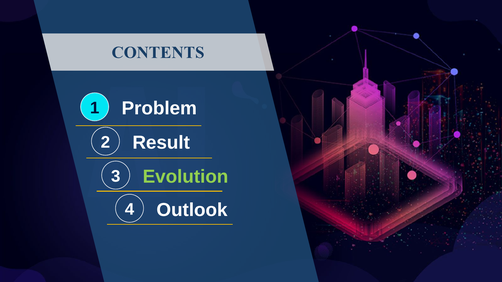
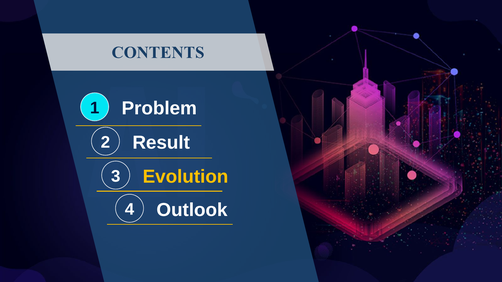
Evolution colour: light green -> yellow (185, 177)
